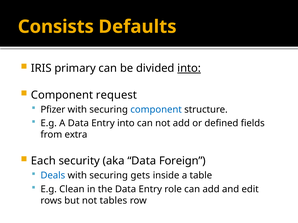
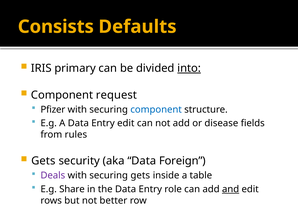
Entry into: into -> edit (126, 124)
defined: defined -> disease (221, 124)
extra: extra -> rules (76, 135)
Each: Each -> Gets (43, 161)
Deals colour: blue -> purple (53, 176)
Clean: Clean -> Share (72, 190)
and underline: none -> present (231, 190)
tables: tables -> better (113, 201)
